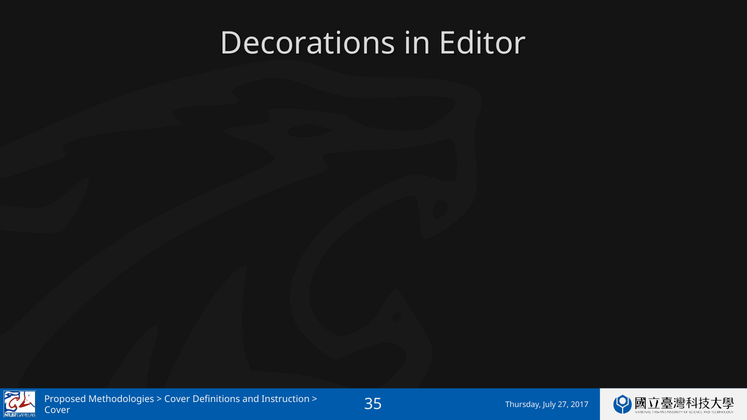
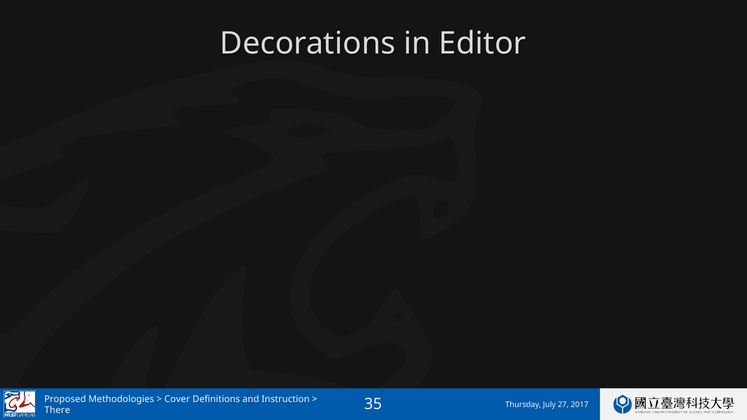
Cover: Cover -> There (57, 411)
